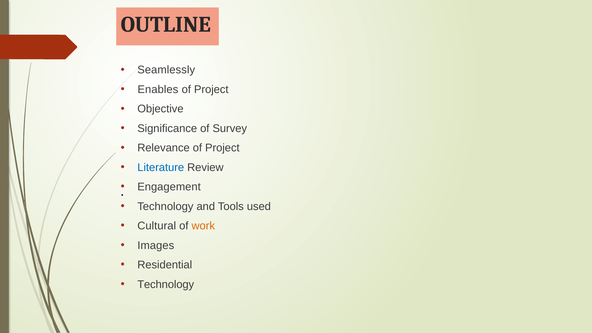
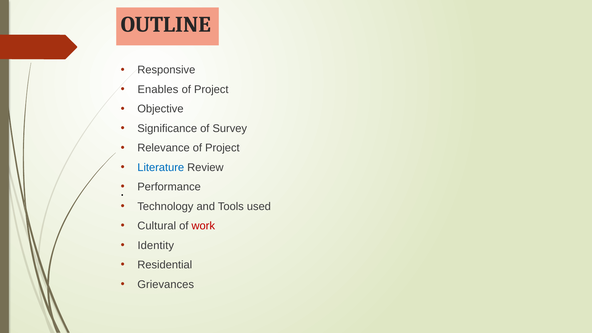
Seamlessly: Seamlessly -> Responsive (166, 70)
Engagement: Engagement -> Performance (169, 187)
work colour: orange -> red (203, 226)
Images: Images -> Identity (156, 245)
Technology: Technology -> Grievances (166, 284)
